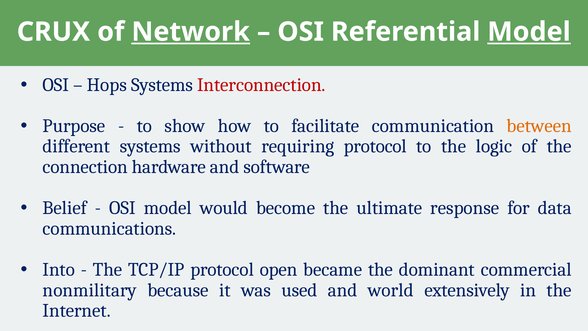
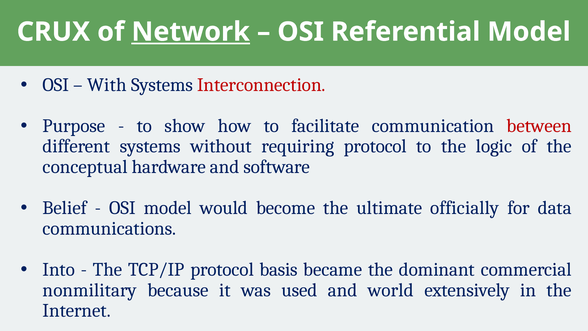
Model underline: present -> none (529, 32)
Hops: Hops -> With (107, 85)
between colour: orange -> red (539, 126)
connection: connection -> conceptual (85, 167)
response: response -> officially (465, 208)
open: open -> basis (279, 269)
